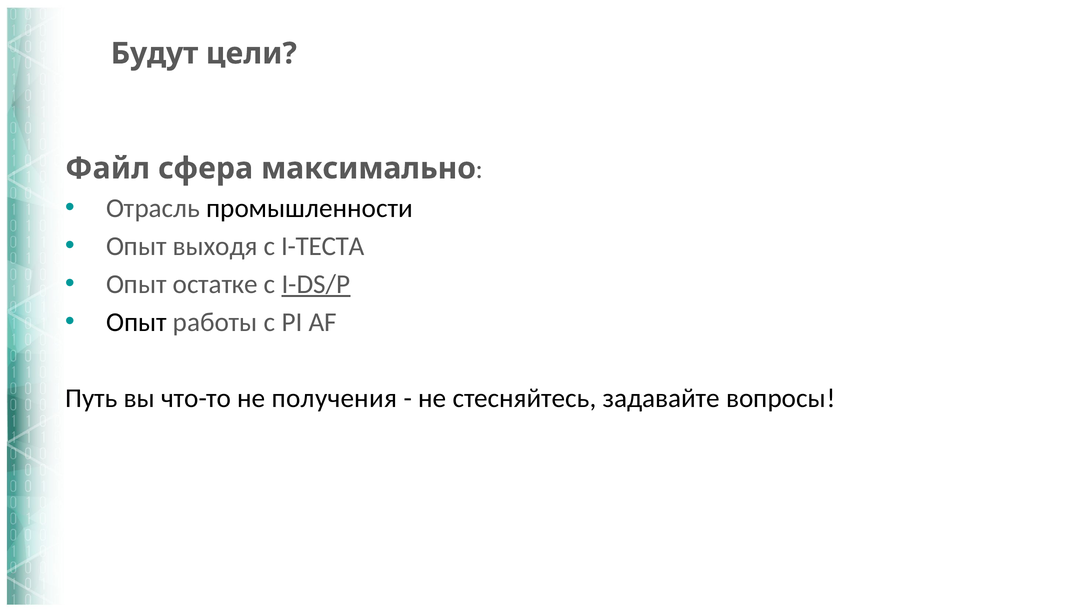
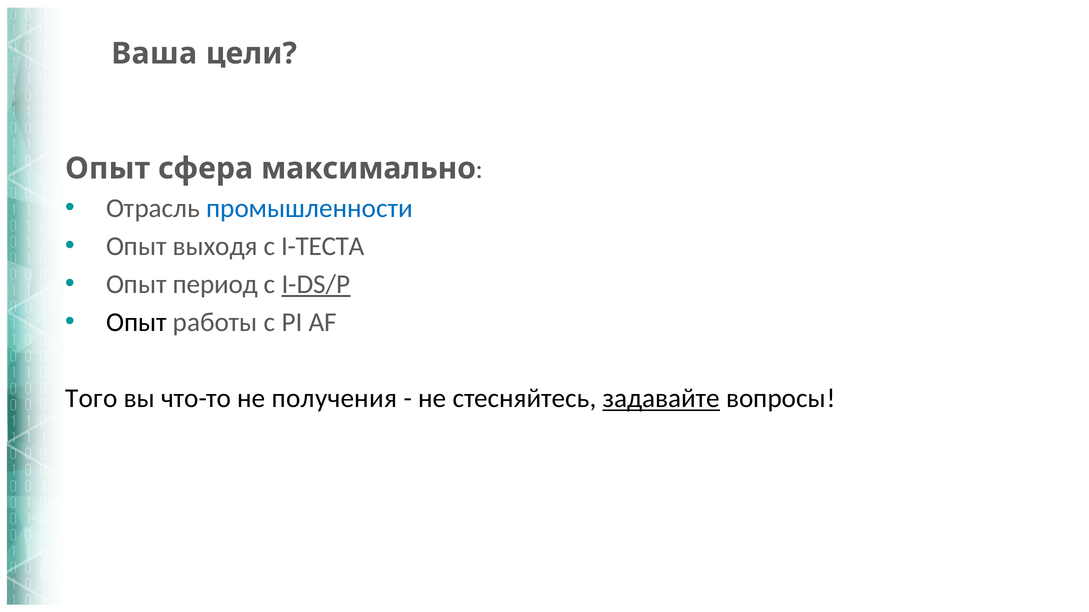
Будут: Будут -> Ваша (154, 54)
Файл: Файл -> Опыт (108, 169)
промышленности colour: black -> blue (309, 208)
остатке: остатке -> период (215, 285)
Путь: Путь -> Того (91, 399)
задавайте underline: none -> present (661, 399)
